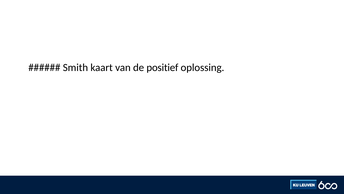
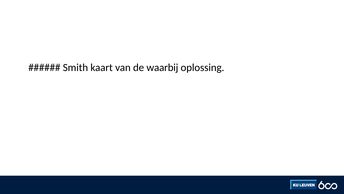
positief: positief -> waarbij (162, 67)
